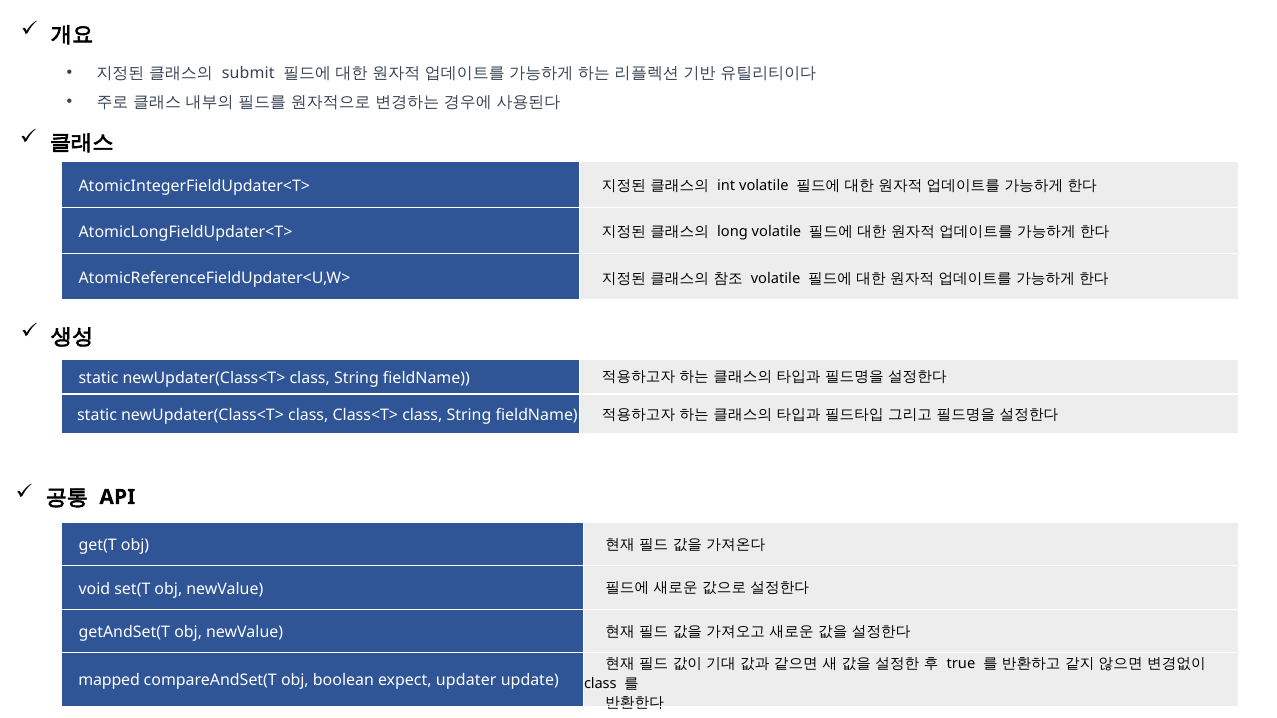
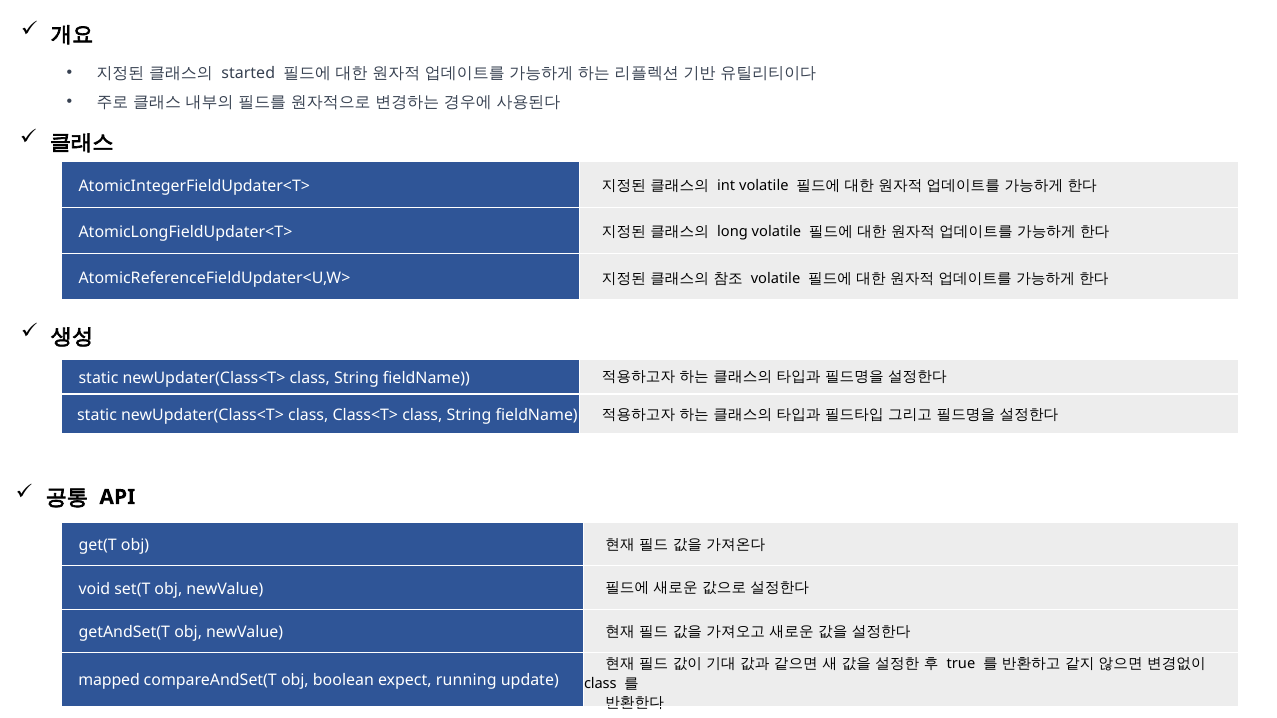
submit: submit -> started (248, 73)
updater: updater -> running (466, 681)
